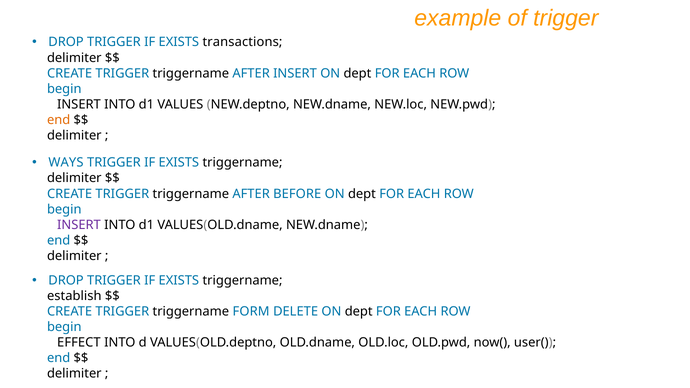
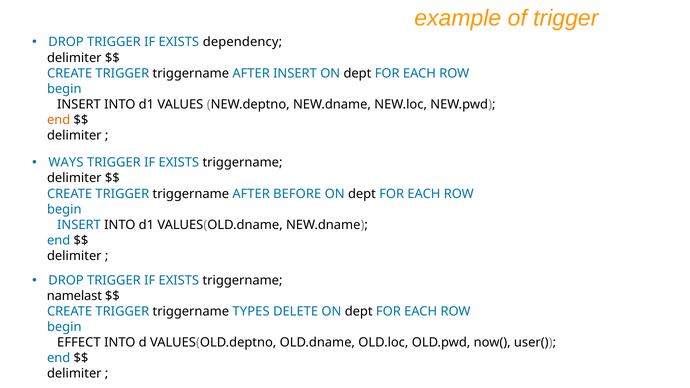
transactions: transactions -> dependency (242, 42)
INSERT colour: purple -> blue (79, 225)
establish: establish -> namelast (74, 296)
FORM: FORM -> TYPES (251, 312)
